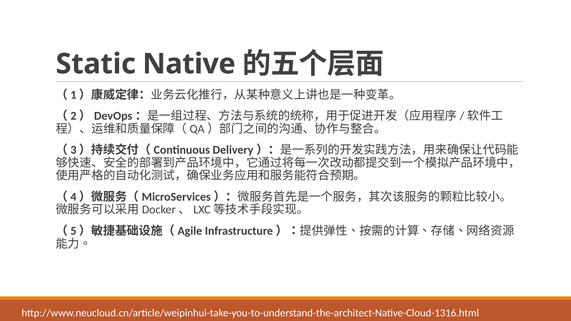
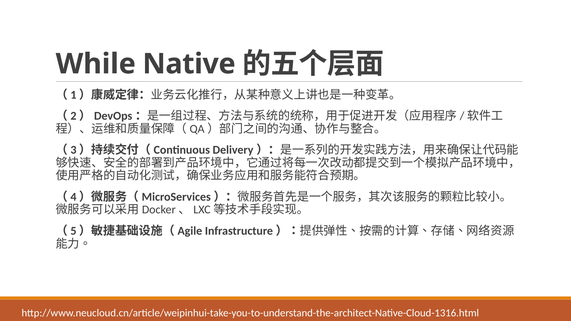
Static: Static -> While (96, 64)
